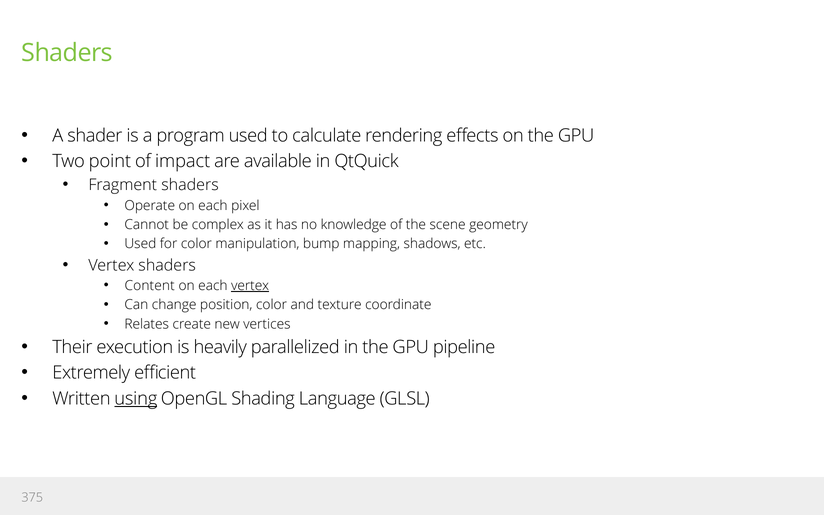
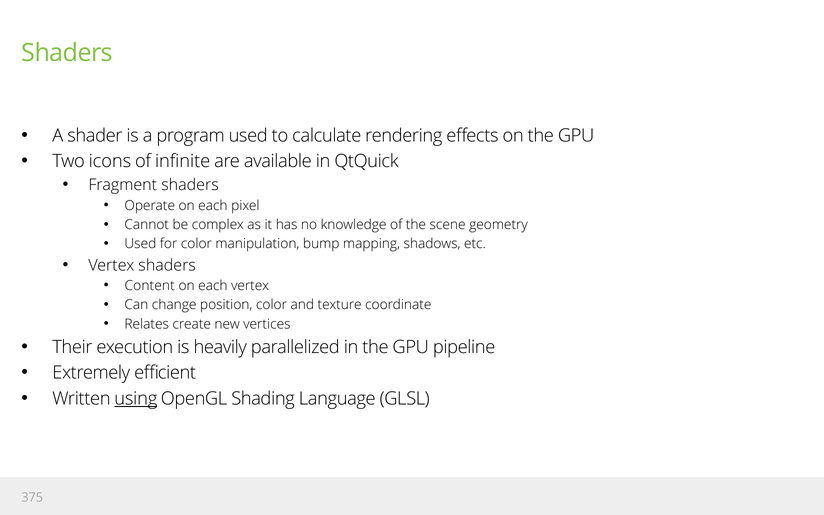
point: point -> icons (110, 161)
impact: impact -> infinite (183, 161)
vertex underline: present -> none (250, 286)
